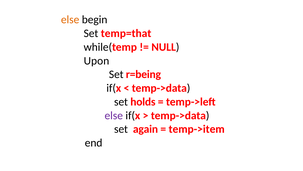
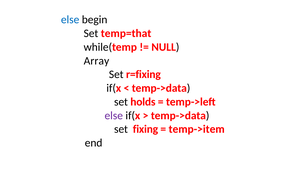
else colour: orange -> blue (70, 20)
Upon: Upon -> Array (96, 61)
r=being: r=being -> r=fixing (143, 74)
again: again -> fixing (145, 129)
